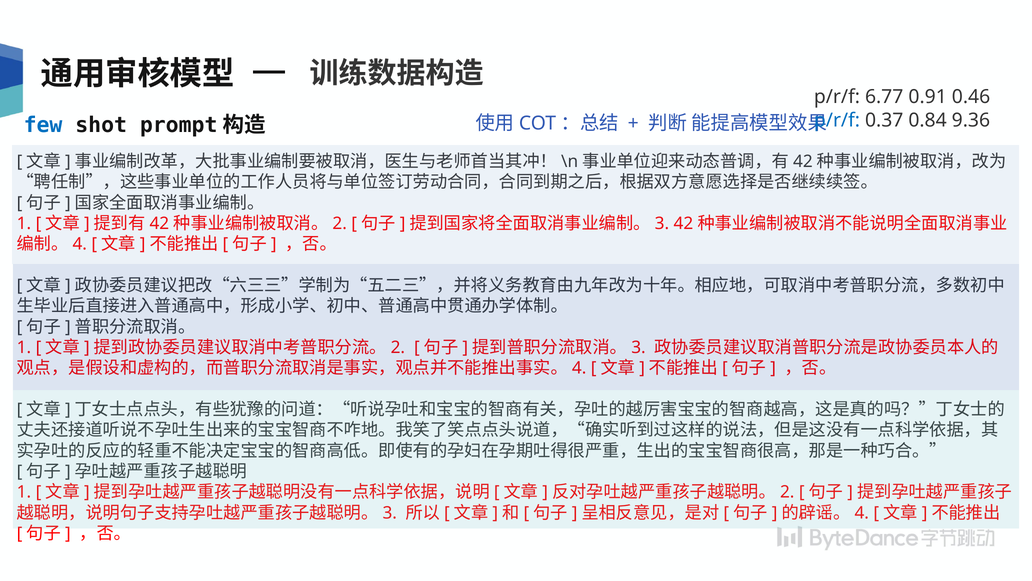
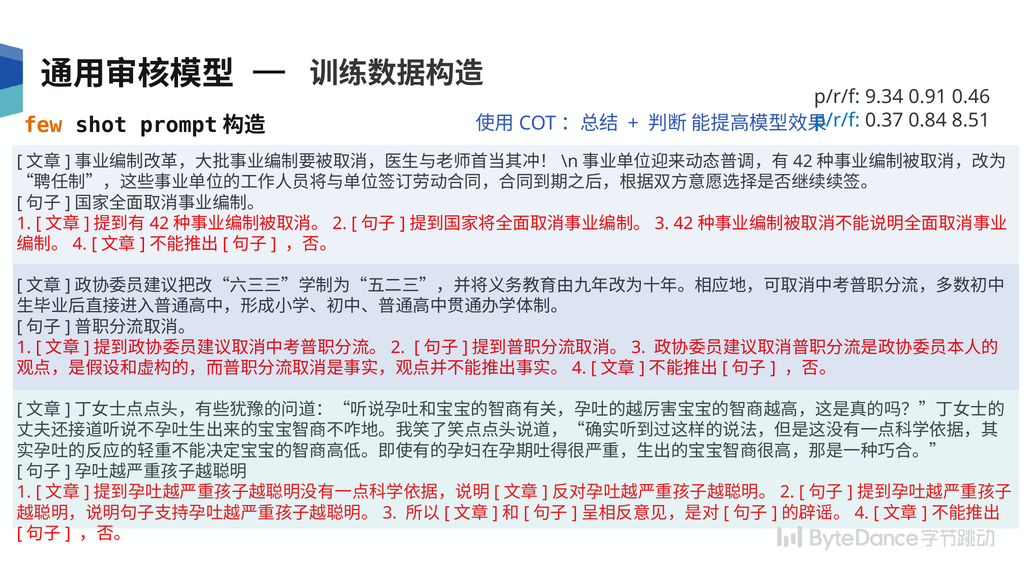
6.77: 6.77 -> 9.34 (884, 97)
9.36: 9.36 -> 8.51 (971, 120)
few colour: blue -> orange (43, 125)
